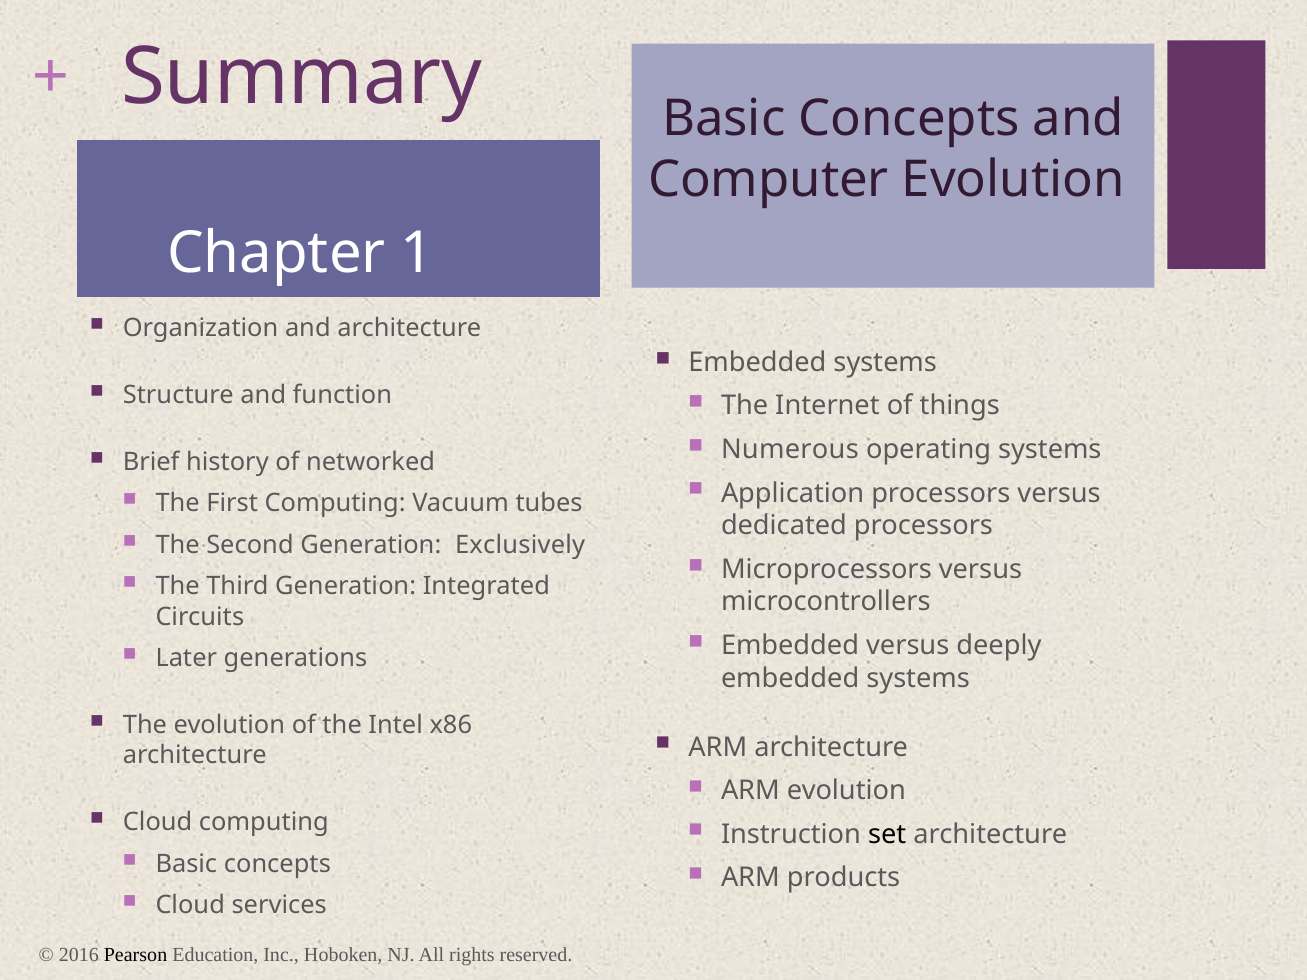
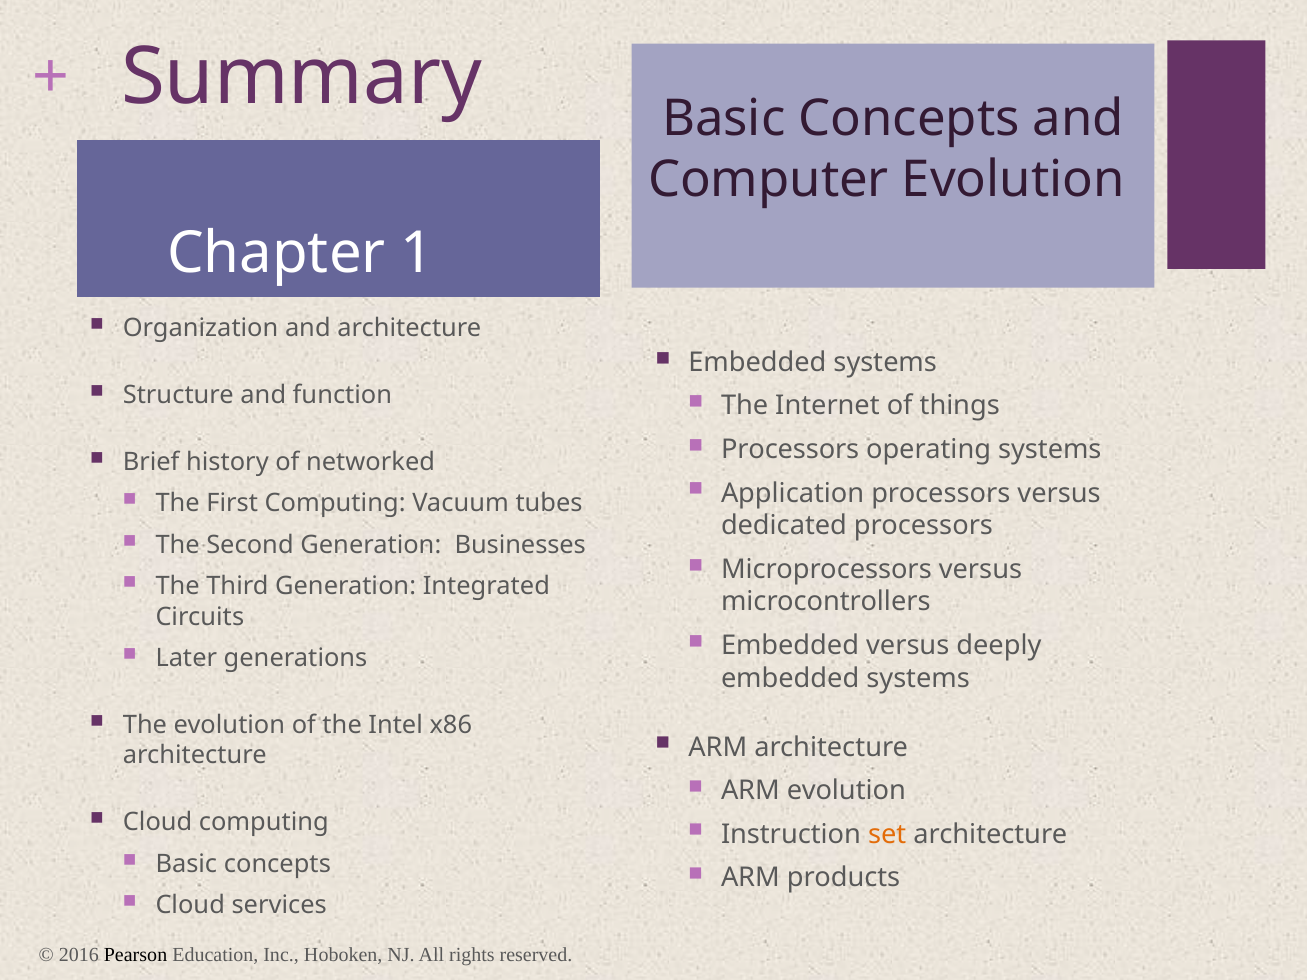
Numerous: Numerous -> Processors (790, 450)
Exclusively: Exclusively -> Businesses (520, 545)
set colour: black -> orange (887, 835)
